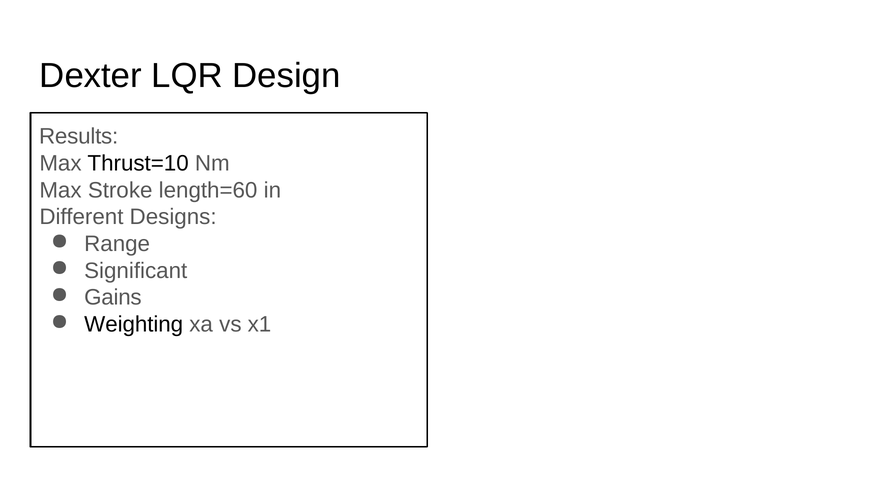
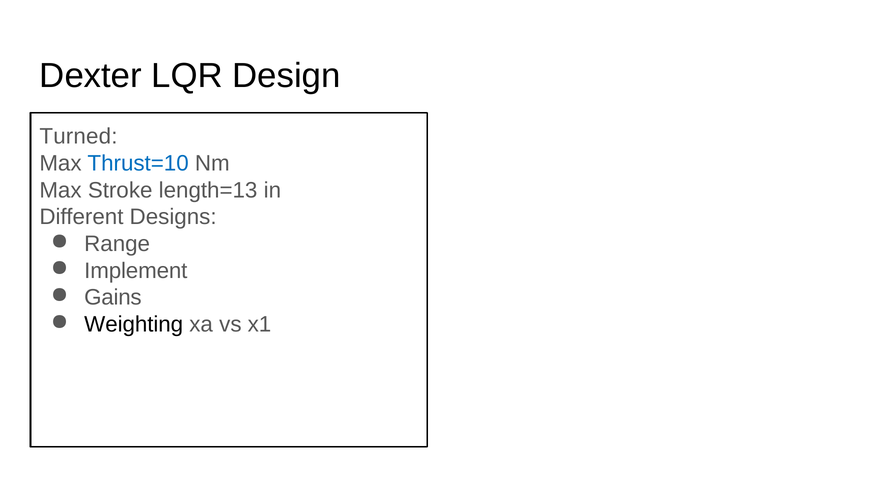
Results: Results -> Turned (78, 137)
Thrust=10 colour: black -> blue (138, 164)
length=60: length=60 -> length=13 (208, 190)
Significant: Significant -> Implement (136, 271)
